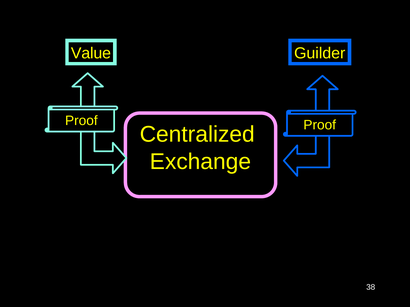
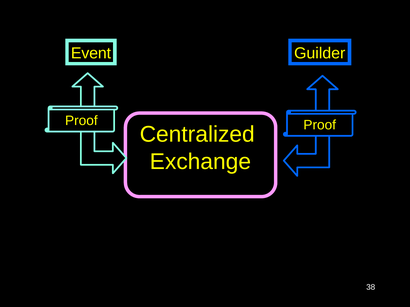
Value: Value -> Event (91, 53)
